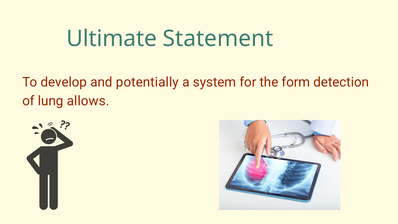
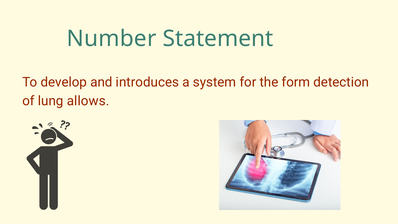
Ultimate: Ultimate -> Number (111, 39)
potentially: potentially -> introduces (147, 82)
